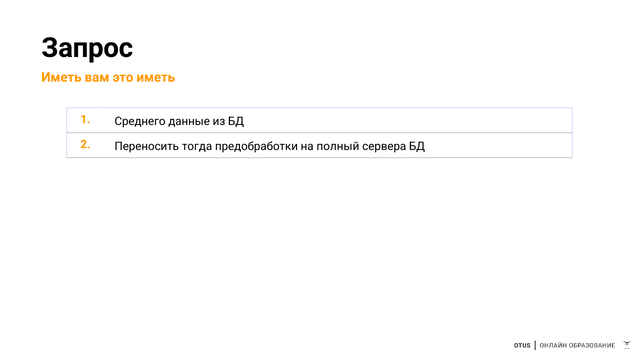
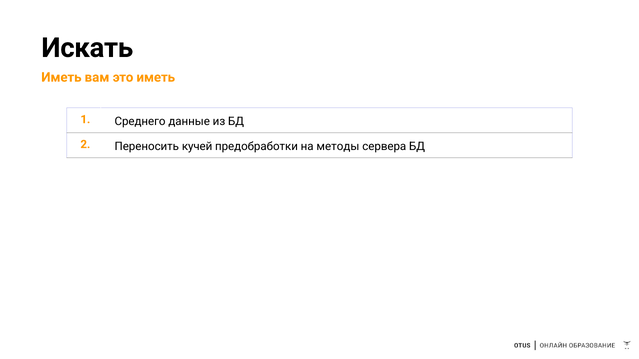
Запрос: Запрос -> Искать (87, 48)
тогда: тогда -> кучей (197, 146)
полный: полный -> методы (338, 146)
